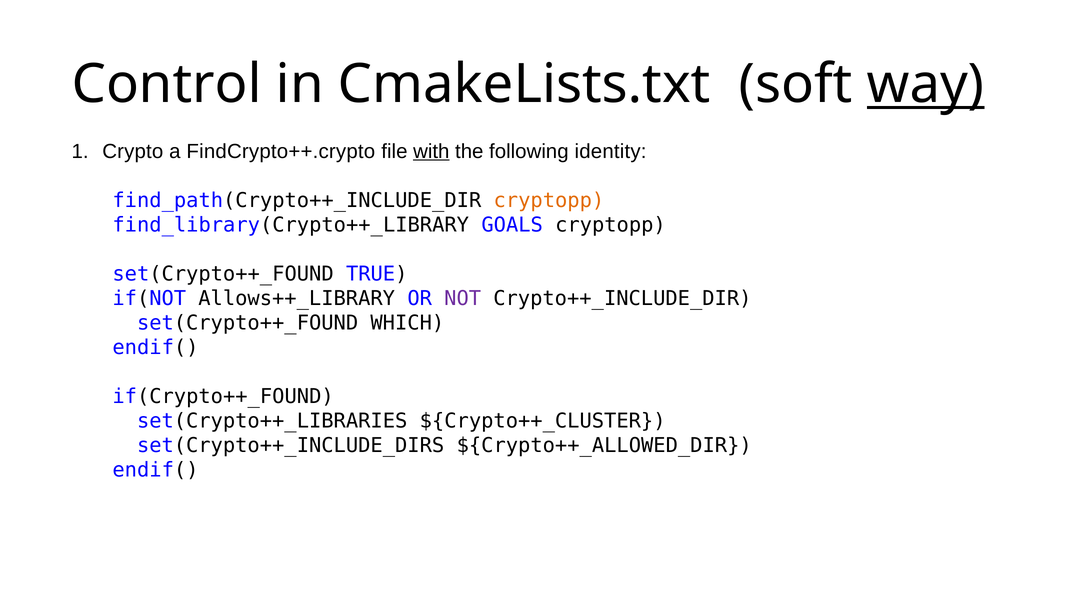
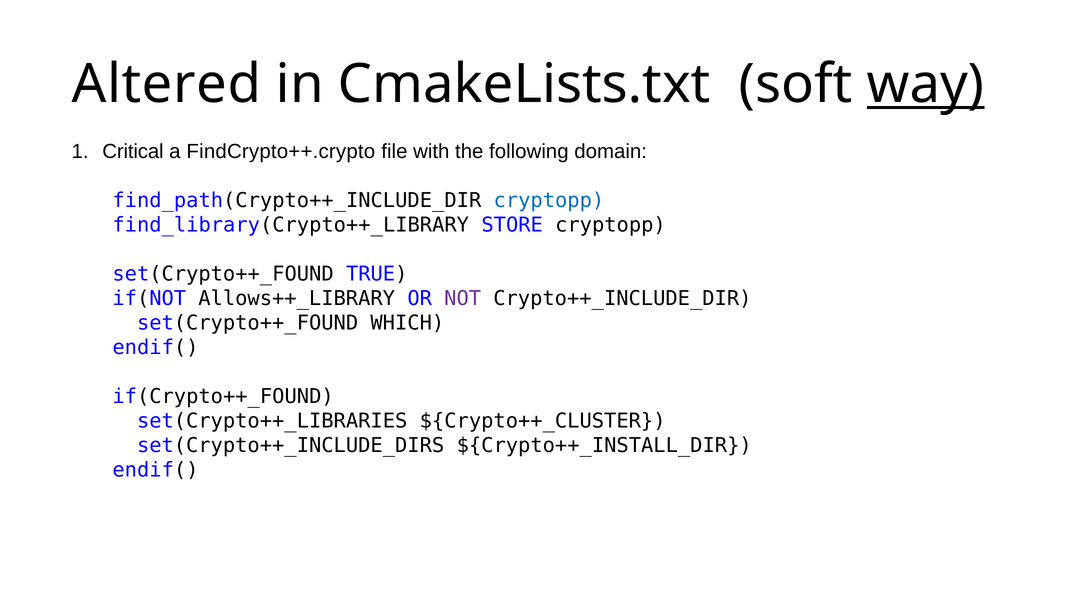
Control: Control -> Altered (166, 84)
Crypto: Crypto -> Critical (133, 151)
with underline: present -> none (431, 151)
identity: identity -> domain (611, 151)
cryptopp colour: orange -> blue (549, 200)
GOALS: GOALS -> STORE (512, 225)
${Crypto++_ALLOWED_DIR: ${Crypto++_ALLOWED_DIR -> ${Crypto++_INSTALL_DIR (604, 446)
